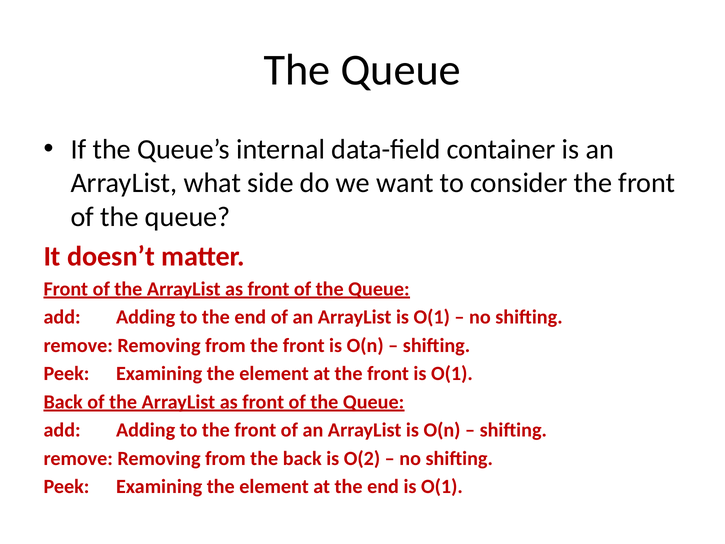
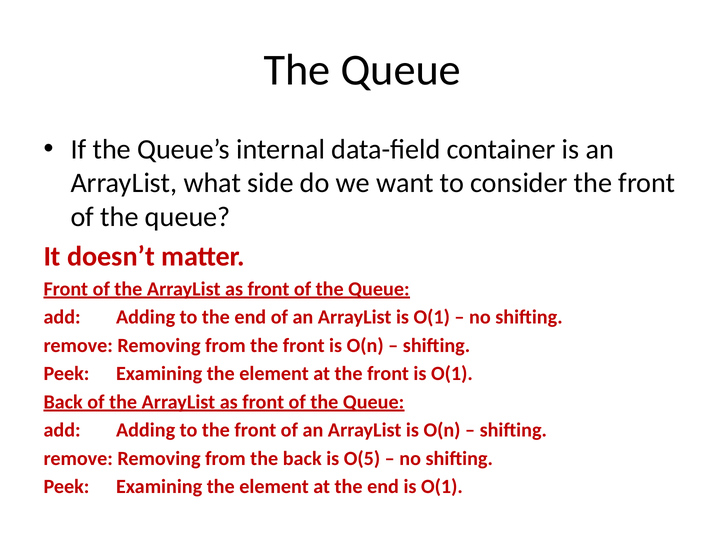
O(2: O(2 -> O(5 (362, 458)
